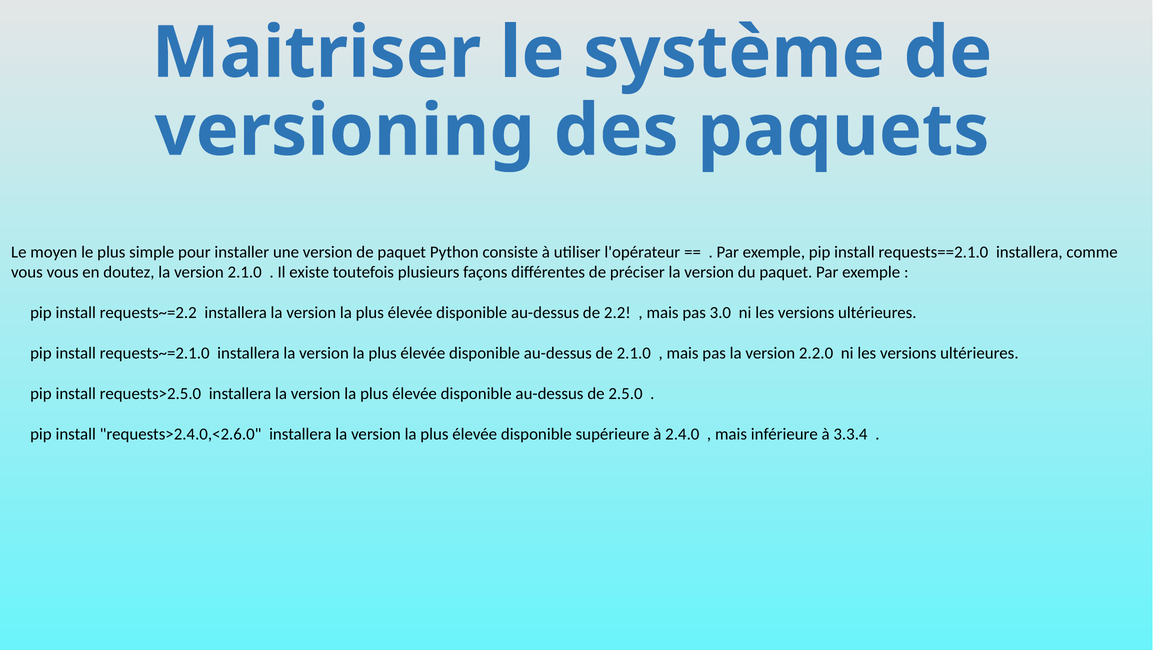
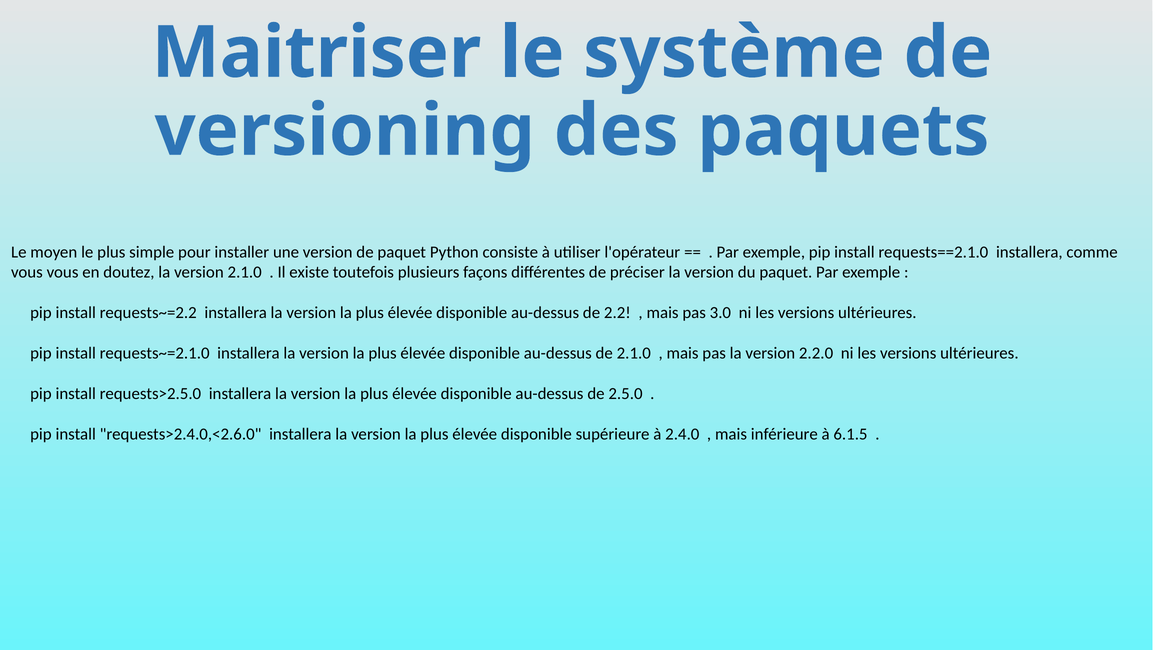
3.3.4: 3.3.4 -> 6.1.5 (850, 434)
